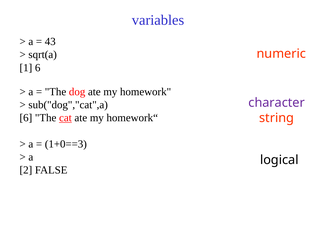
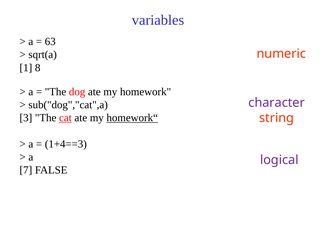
43: 43 -> 63 (50, 42)
1 6: 6 -> 8 (38, 68)
6: 6 -> 3 (26, 118)
homework“ underline: none -> present (132, 118)
1+0==3: 1+0==3 -> 1+4==3 (66, 144)
logical colour: black -> purple (279, 160)
2: 2 -> 7 (26, 170)
